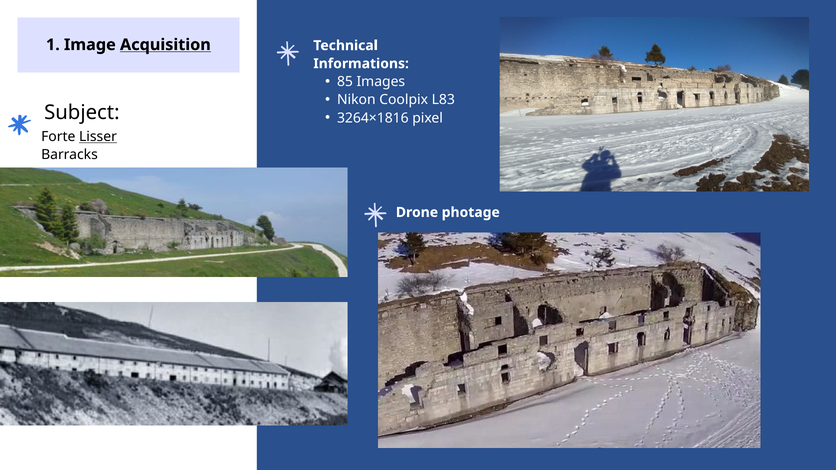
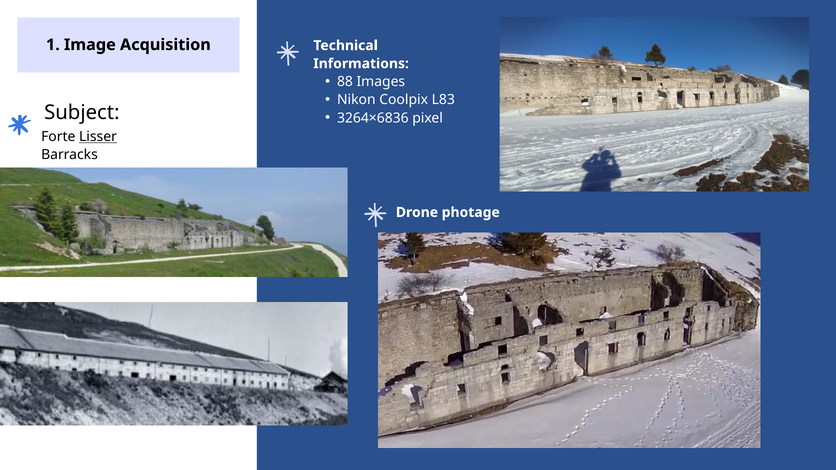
Acquisition underline: present -> none (165, 45)
85: 85 -> 88 (345, 82)
3264×1816: 3264×1816 -> 3264×6836 (373, 118)
